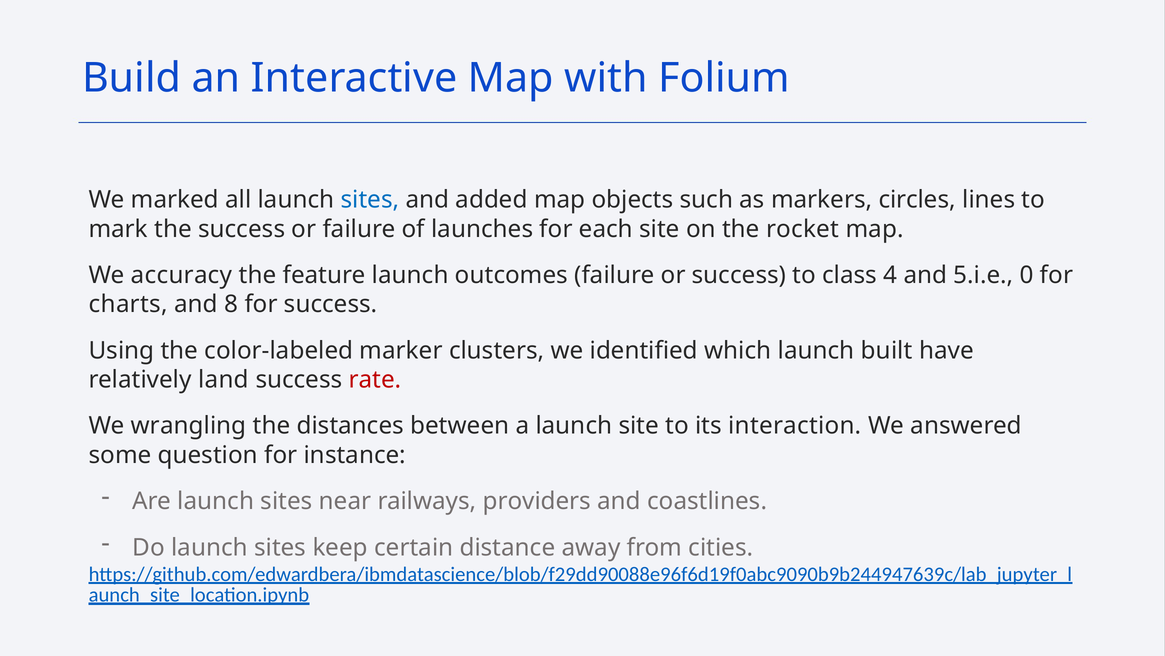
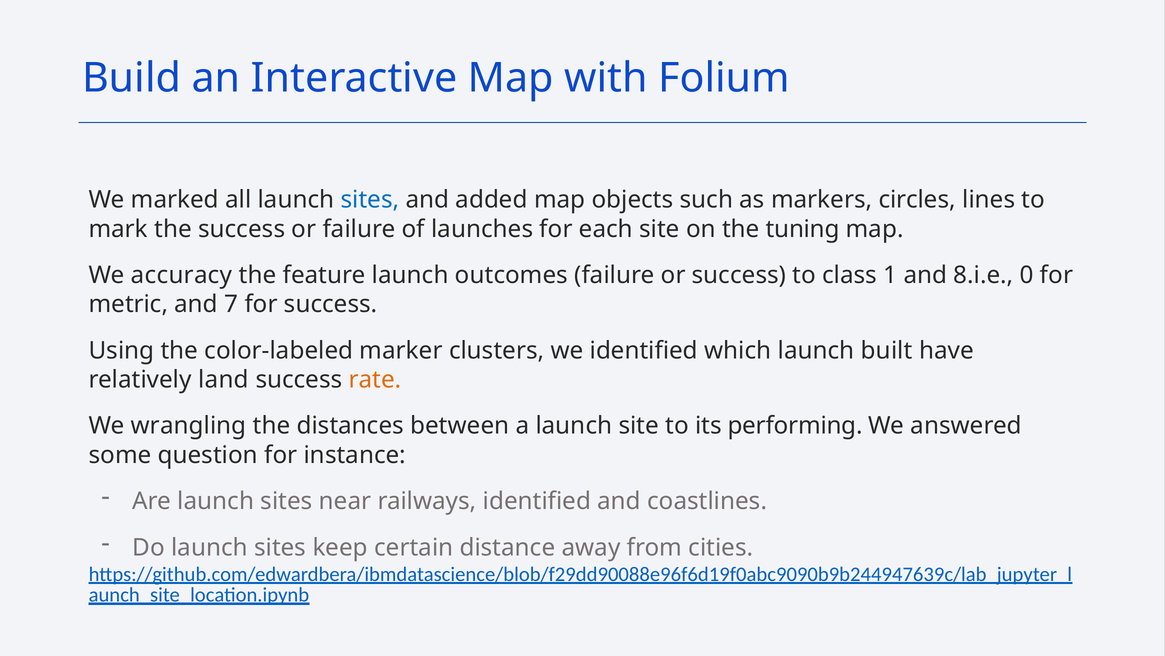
rocket: rocket -> tuning (803, 229)
4: 4 -> 1 (890, 275)
5.i.e: 5.i.e -> 8.i.e (983, 275)
charts: charts -> metric (128, 304)
8: 8 -> 7 (231, 304)
rate colour: red -> orange (375, 379)
interaction: interaction -> performing (795, 426)
railways providers: providers -> identified (537, 501)
